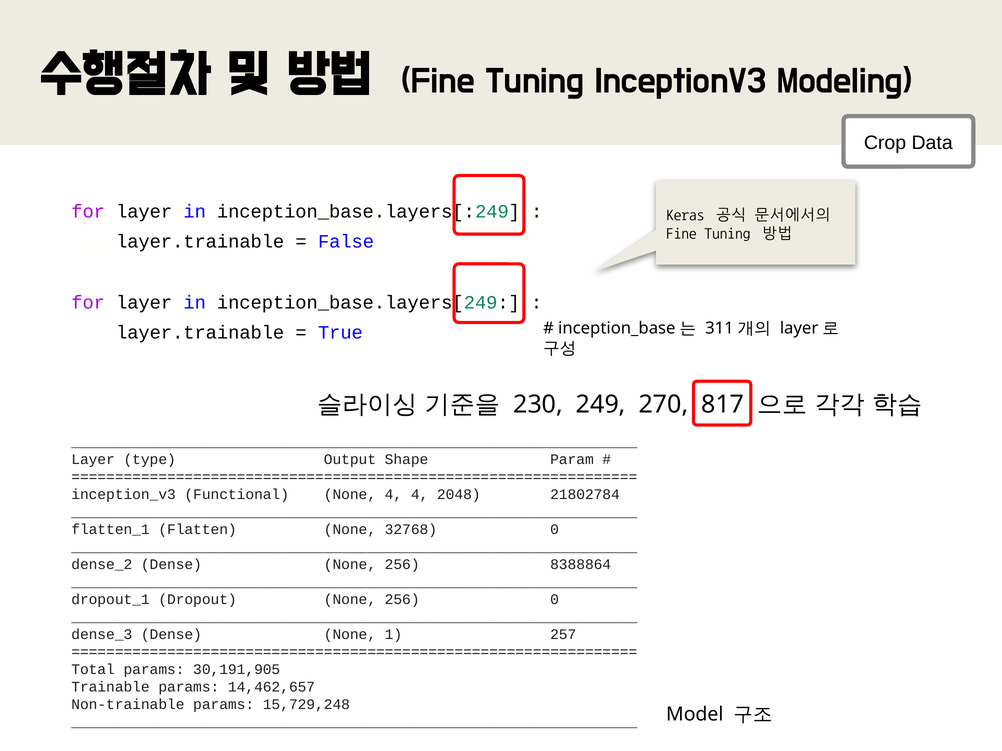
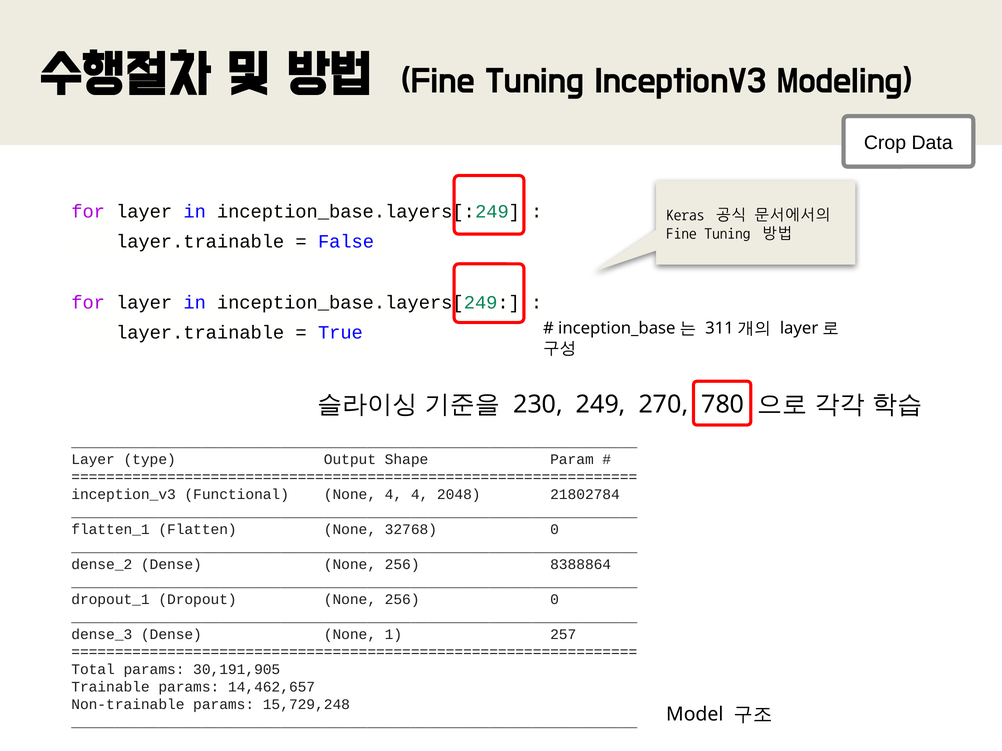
817: 817 -> 780 (723, 405)
